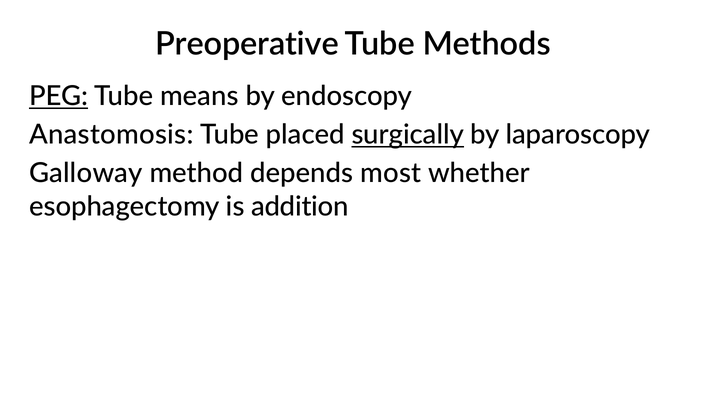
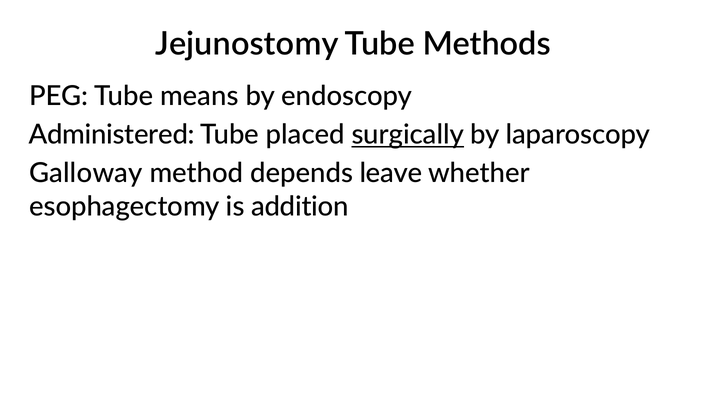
Preoperative: Preoperative -> Jejunostomy (247, 44)
PEG underline: present -> none (59, 96)
Anastomosis: Anastomosis -> Administered (112, 135)
most: most -> leave (391, 174)
